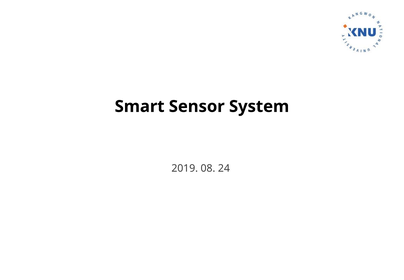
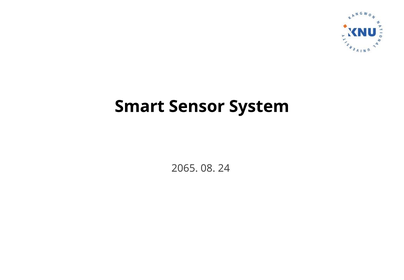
2019: 2019 -> 2065 (185, 168)
